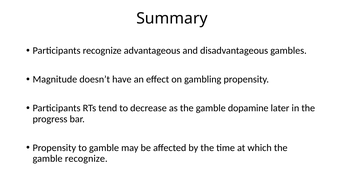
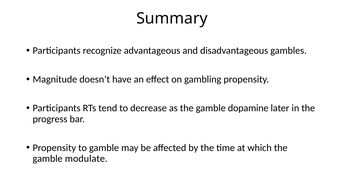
gamble recognize: recognize -> modulate (86, 159)
